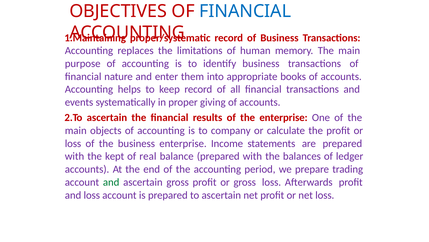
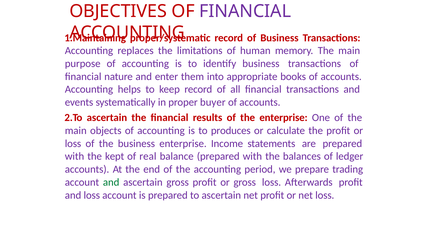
FINANCIAL colour: blue -> purple (245, 11)
giving: giving -> buyer (213, 102)
company: company -> produces (231, 130)
